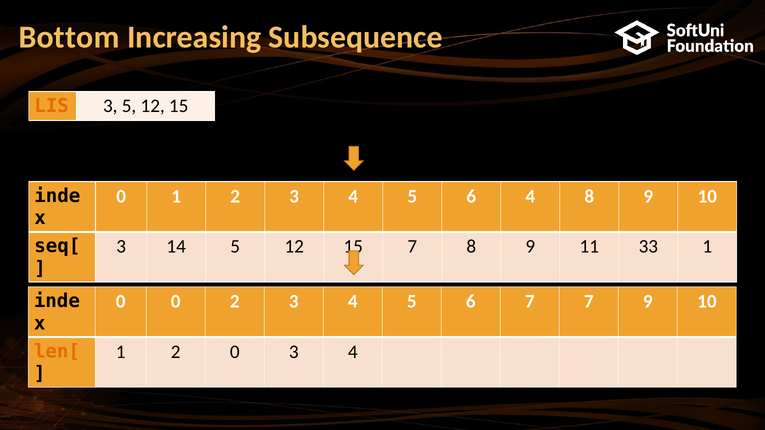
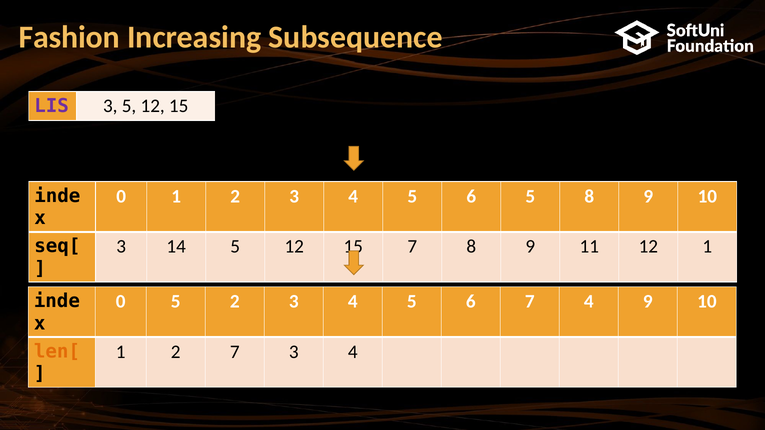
Bottom: Bottom -> Fashion (69, 37)
LIS colour: orange -> purple (52, 106)
6 4: 4 -> 5 (530, 196)
11 33: 33 -> 12 (648, 247)
0 0: 0 -> 5 (176, 302)
7 7: 7 -> 4 (589, 302)
2 0: 0 -> 7 (235, 352)
